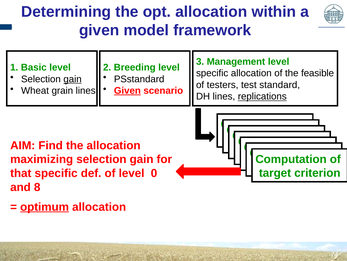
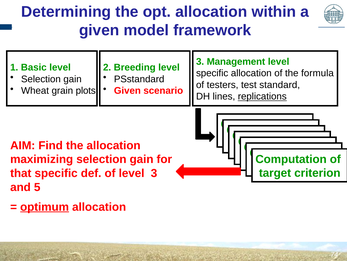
feasible: feasible -> formula (317, 73)
gain underline: present -> none (73, 79)
grain lines: lines -> plots (86, 90)
Given underline: present -> none (127, 90)
level 0: 0 -> 3 (154, 173)
8: 8 -> 5 (37, 187)
